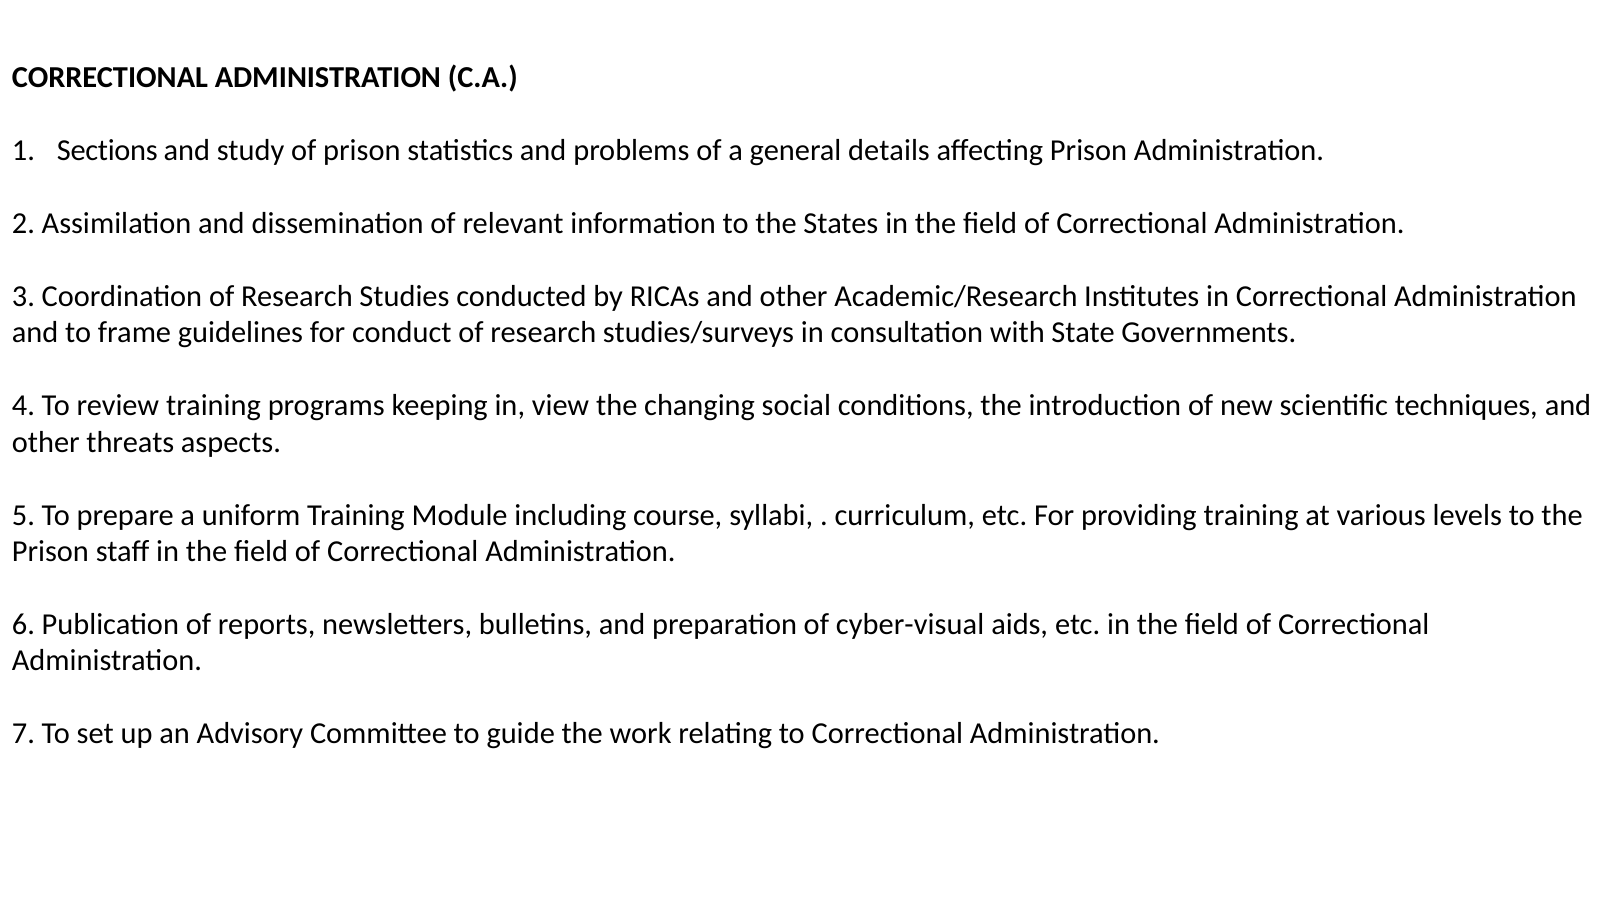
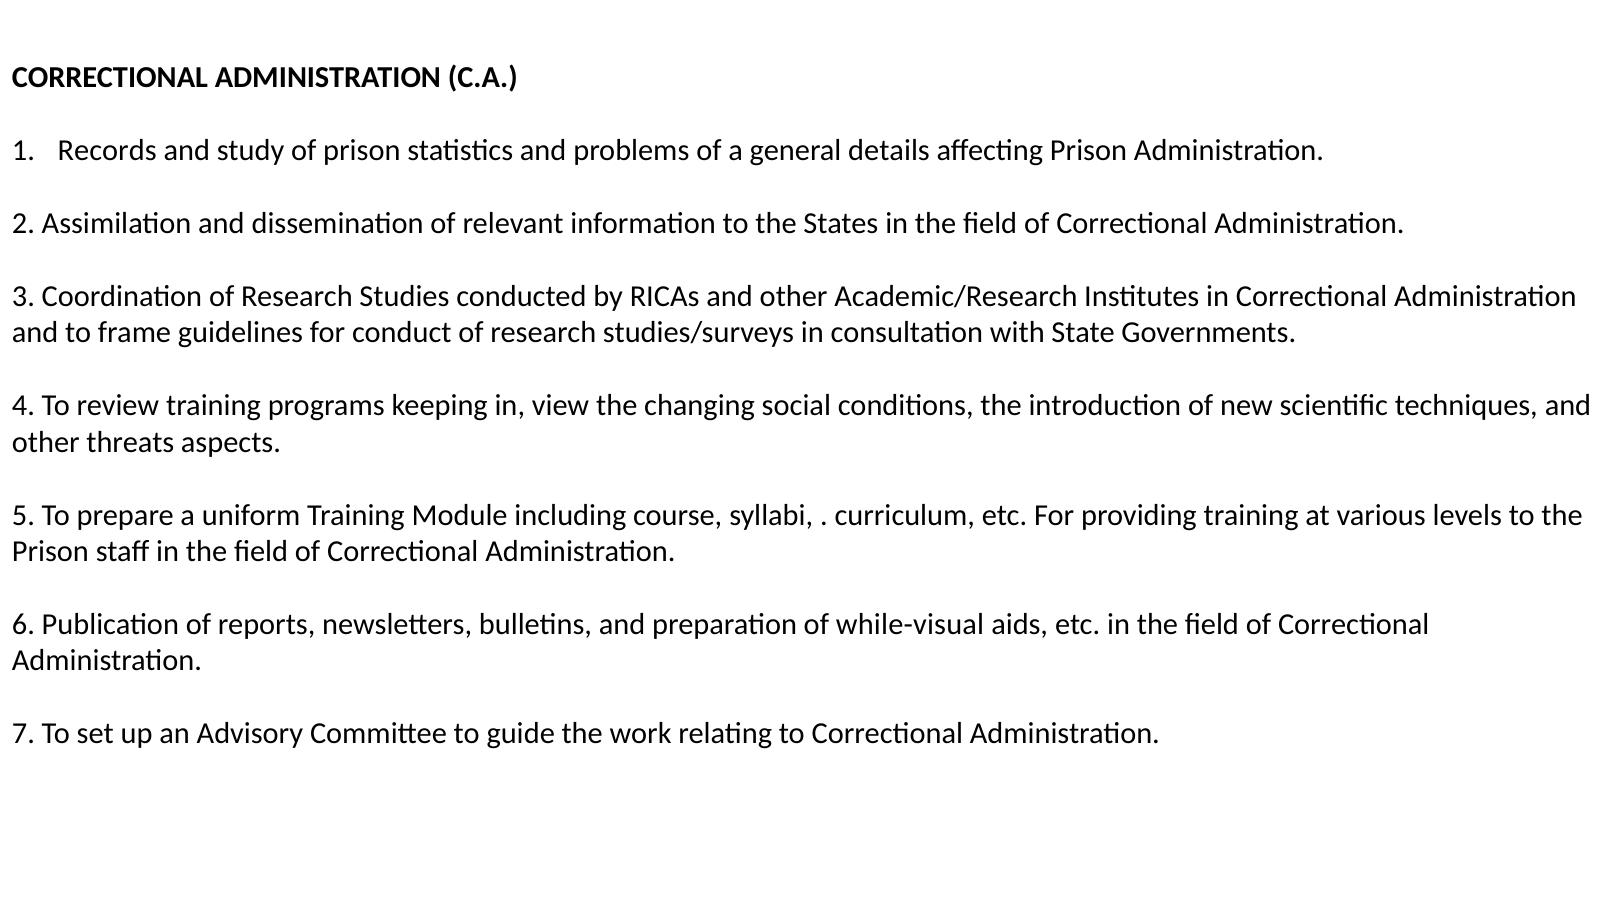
Sections: Sections -> Records (107, 150)
cyber-visual: cyber-visual -> while-visual (910, 624)
